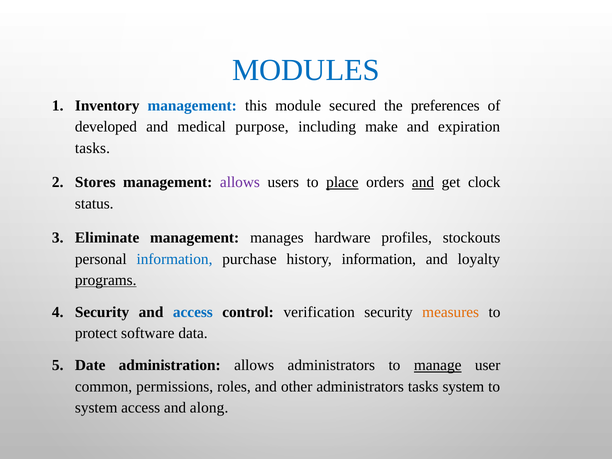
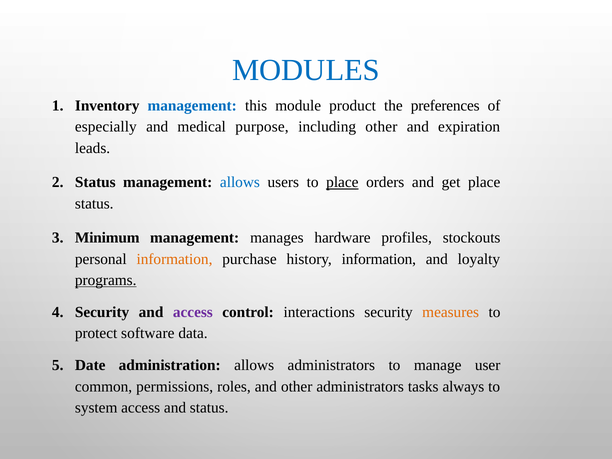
secured: secured -> product (353, 106)
developed: developed -> especially (106, 127)
including make: make -> other (381, 127)
tasks: tasks -> leads (93, 148)
Stores: Stores -> Status (95, 182)
allows colour: purple -> blue (240, 182)
and underline: present -> none (423, 182)
get clock: clock -> place (484, 182)
Eliminate: Eliminate -> Minimum (107, 238)
information colour: blue -> orange (174, 259)
access colour: blue -> purple (193, 312)
verification: verification -> interactions (319, 312)
manage underline: present -> none (438, 365)
tasks system: system -> always (463, 386)
and along: along -> status (209, 408)
